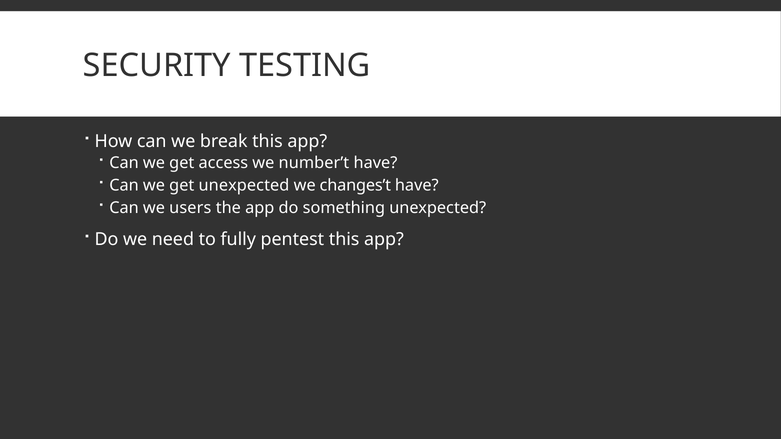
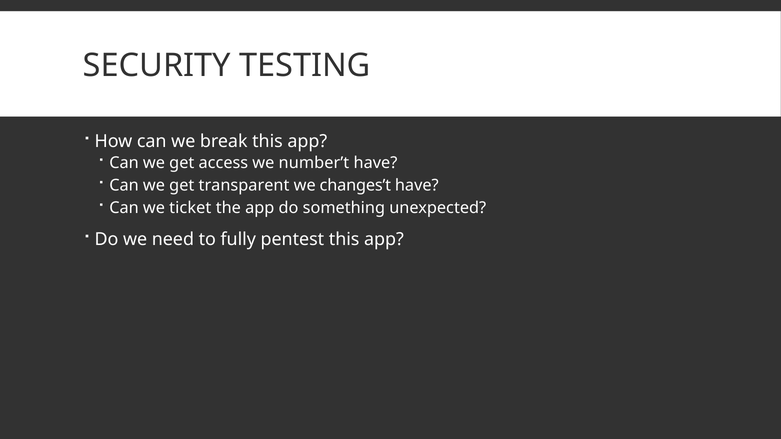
get unexpected: unexpected -> transparent (244, 186)
users: users -> ticket (190, 208)
